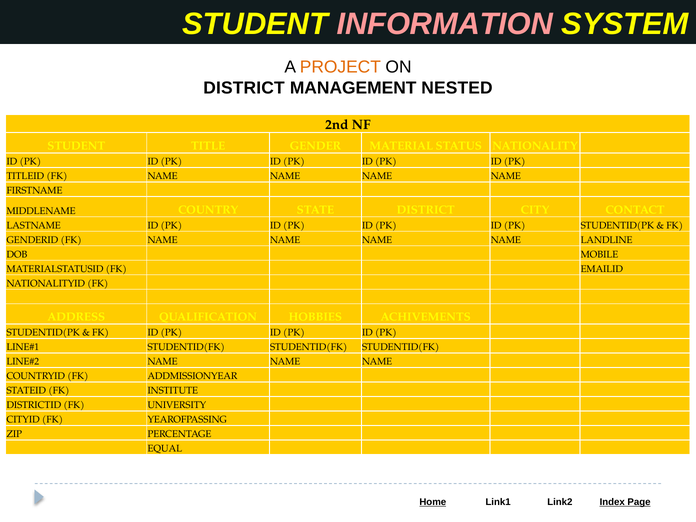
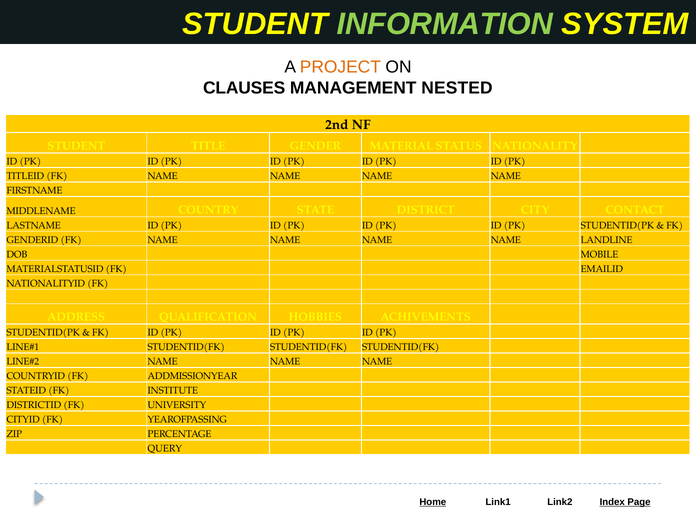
INFORMATION colour: pink -> light green (445, 24)
DISTRICT: DISTRICT -> CLAUSES (244, 88)
EQUAL: EQUAL -> QUERY (165, 449)
